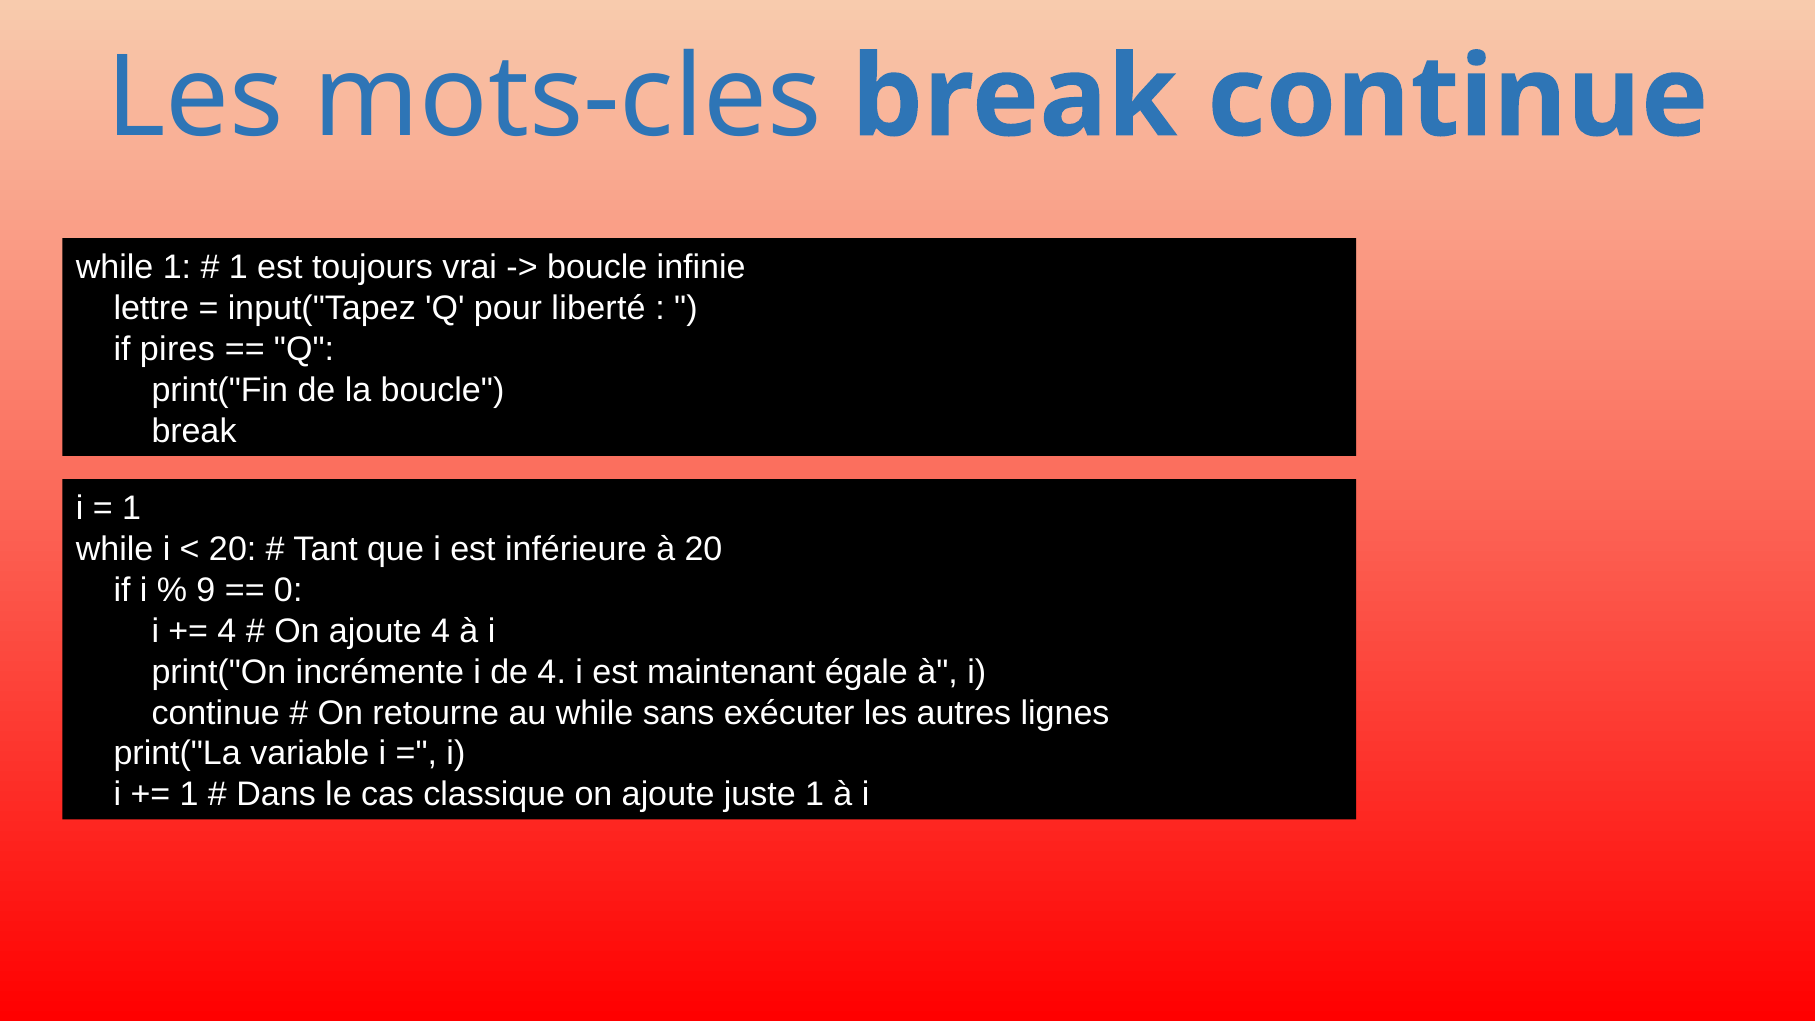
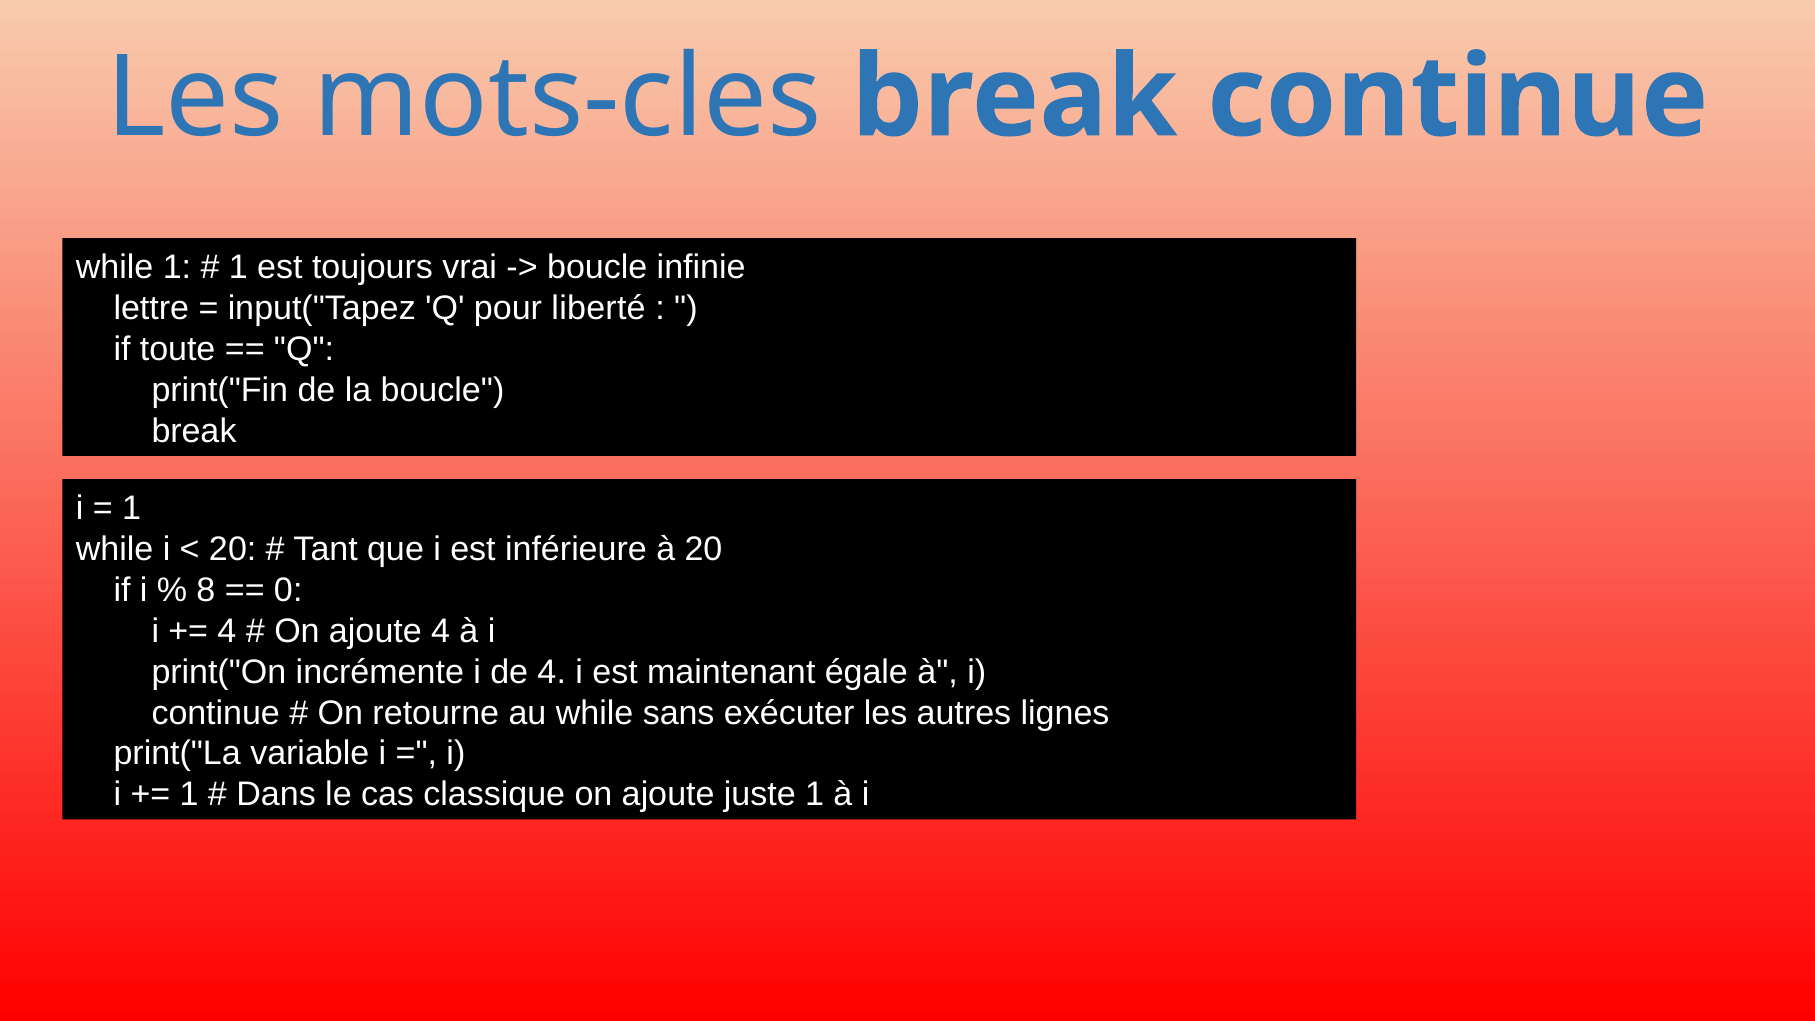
pires: pires -> toute (178, 349)
9: 9 -> 8 (206, 590)
